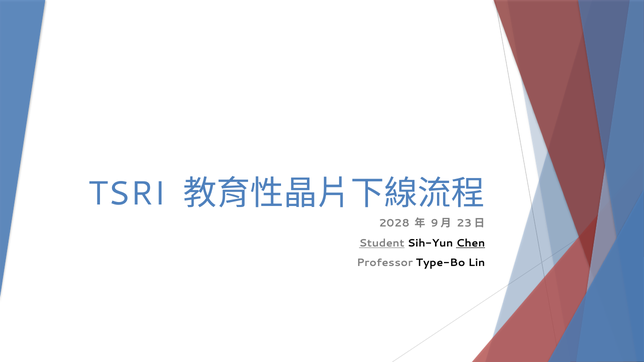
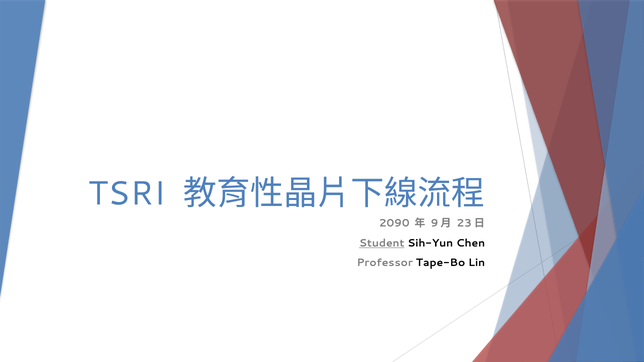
2028: 2028 -> 2090 (394, 224)
Chen underline: present -> none (471, 243)
Type-Bo: Type-Bo -> Tape-Bo (441, 263)
